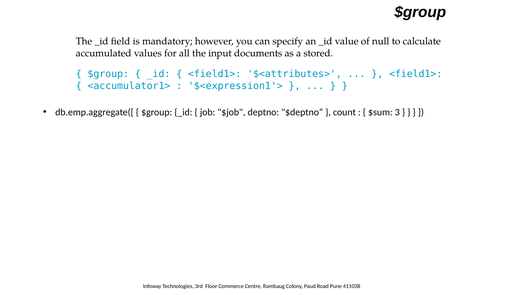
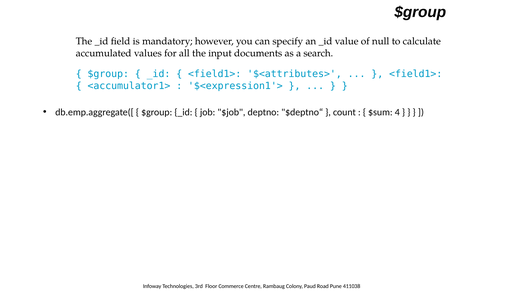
stored: stored -> search (318, 53)
3: 3 -> 4 (397, 112)
